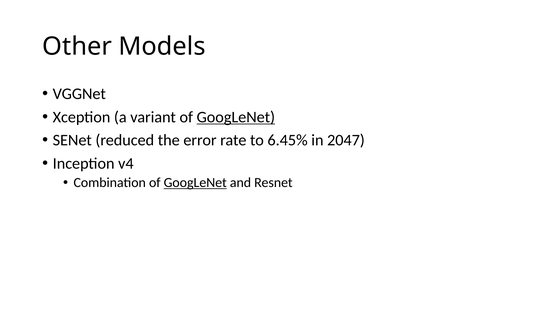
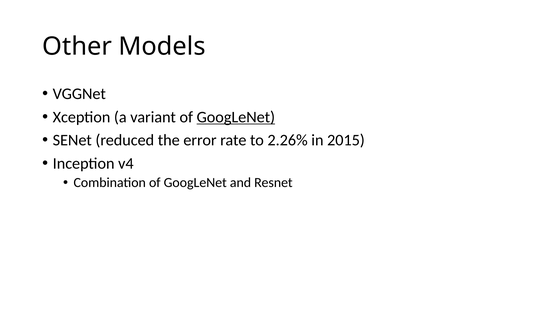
6.45%: 6.45% -> 2.26% (288, 140)
2047: 2047 -> 2015 (346, 140)
GoogLeNet underline: present -> none (195, 183)
